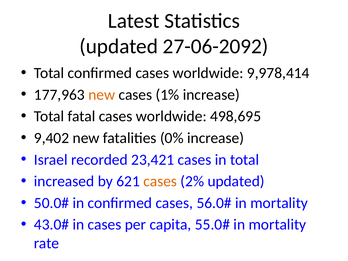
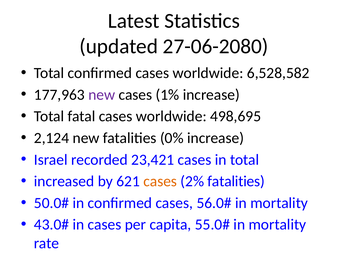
27-06-2092: 27-06-2092 -> 27-06-2080 (216, 46)
9,978,414: 9,978,414 -> 6,528,582 (278, 73)
new colour: orange -> purple (102, 95)
9,402: 9,402 -> 2,124 (52, 138)
2% updated: updated -> fatalities (236, 181)
